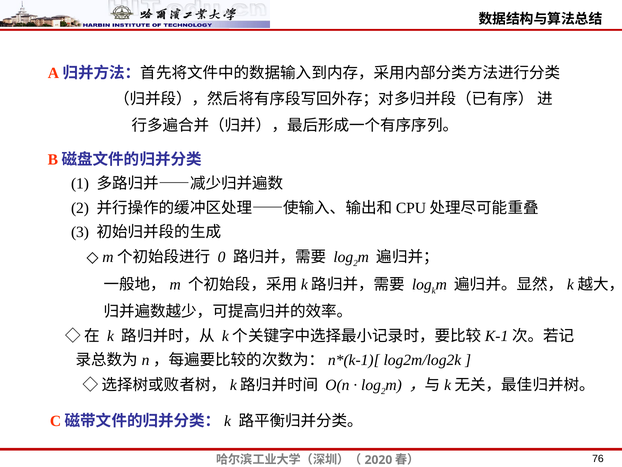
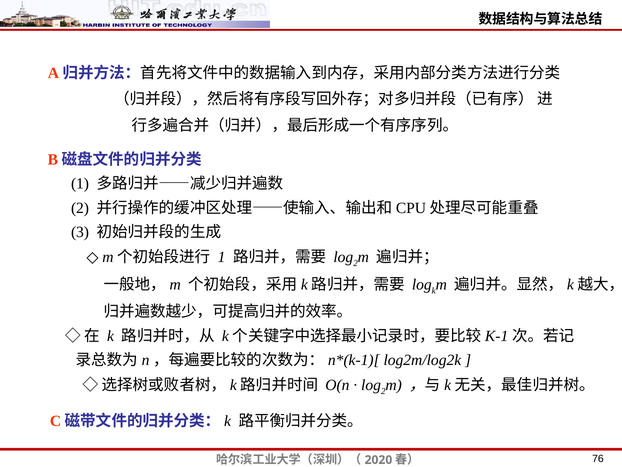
0: 0 -> 1 (222, 257)
